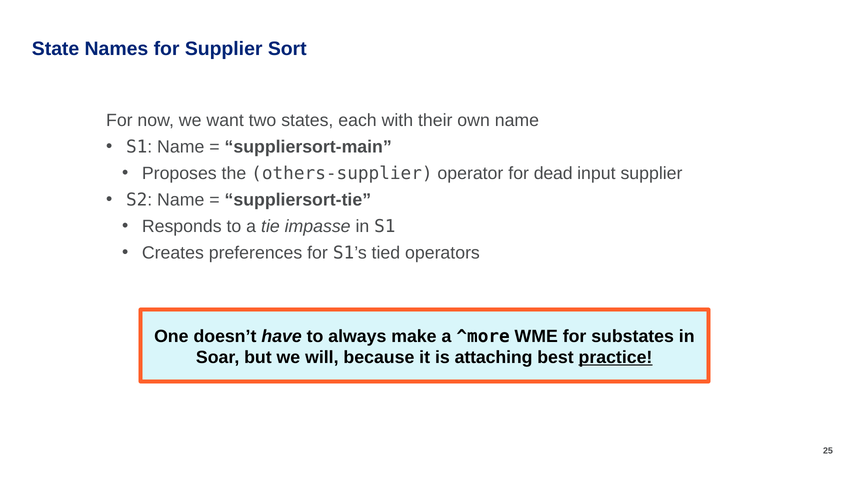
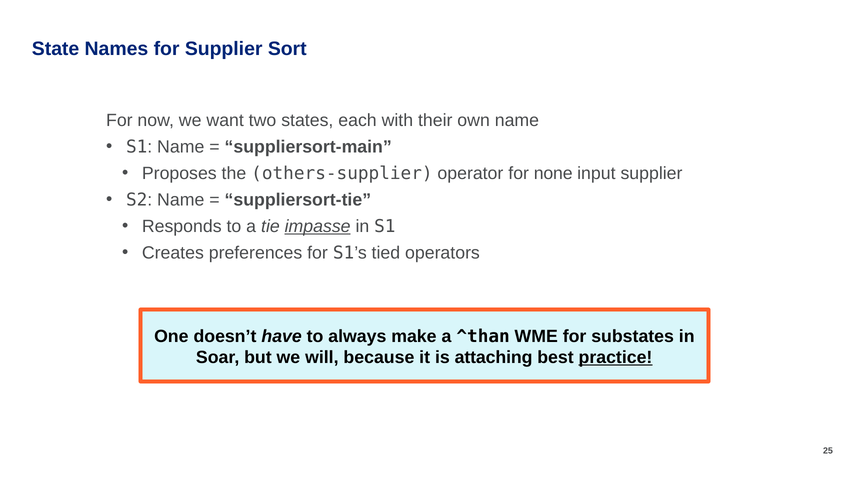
dead: dead -> none (553, 173)
impasse underline: none -> present (318, 227)
^more: ^more -> ^than (483, 337)
